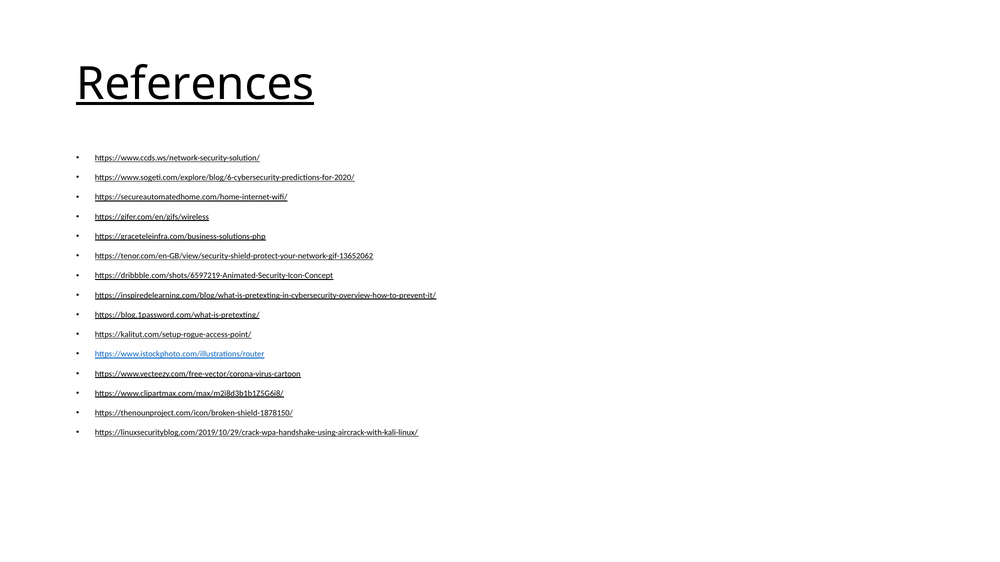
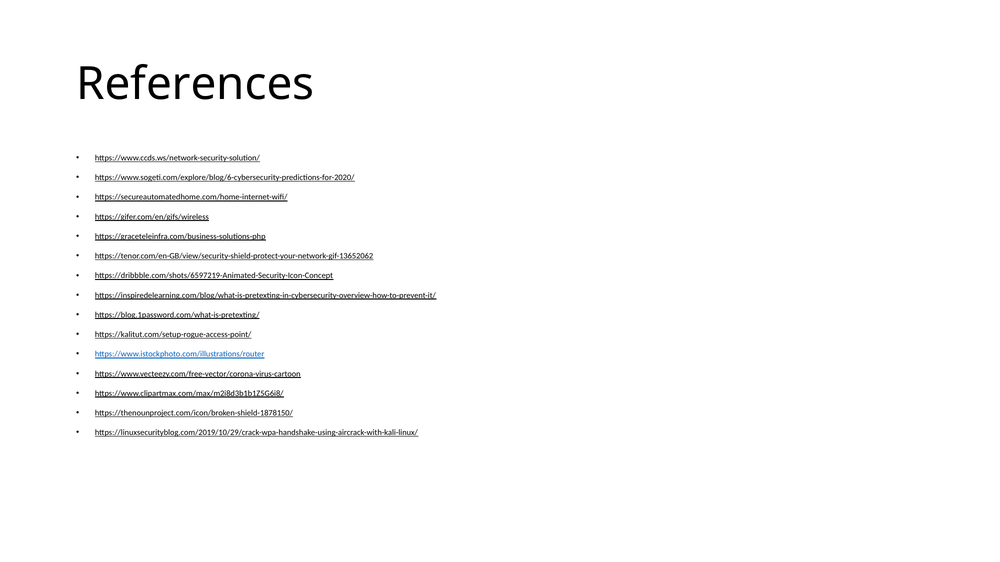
References underline: present -> none (195, 84)
